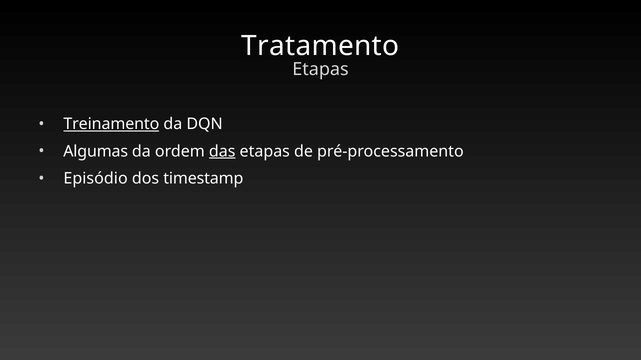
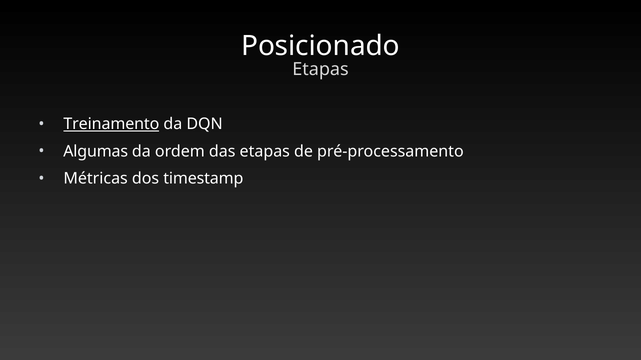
Tratamento: Tratamento -> Posicionado (321, 46)
das underline: present -> none (222, 151)
Episódio: Episódio -> Métricas (96, 179)
